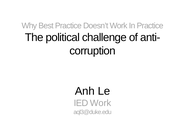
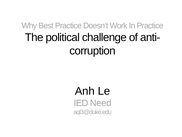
IED Work: Work -> Need (101, 103)
